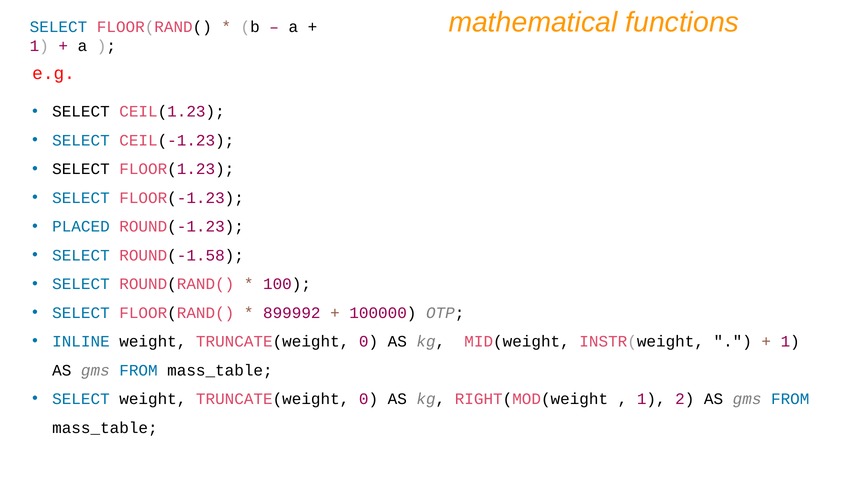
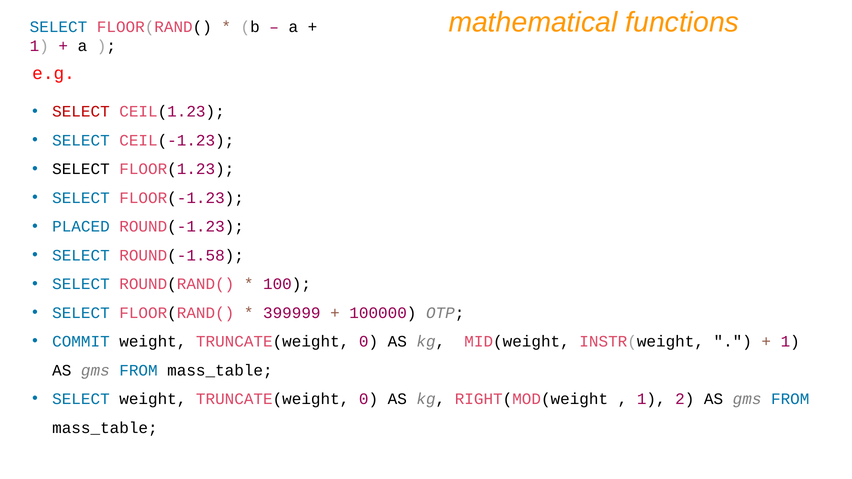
SELECT colour: black -> red (81, 112)
899992: 899992 -> 399999 (292, 313)
INLINE: INLINE -> COMMIT (81, 342)
